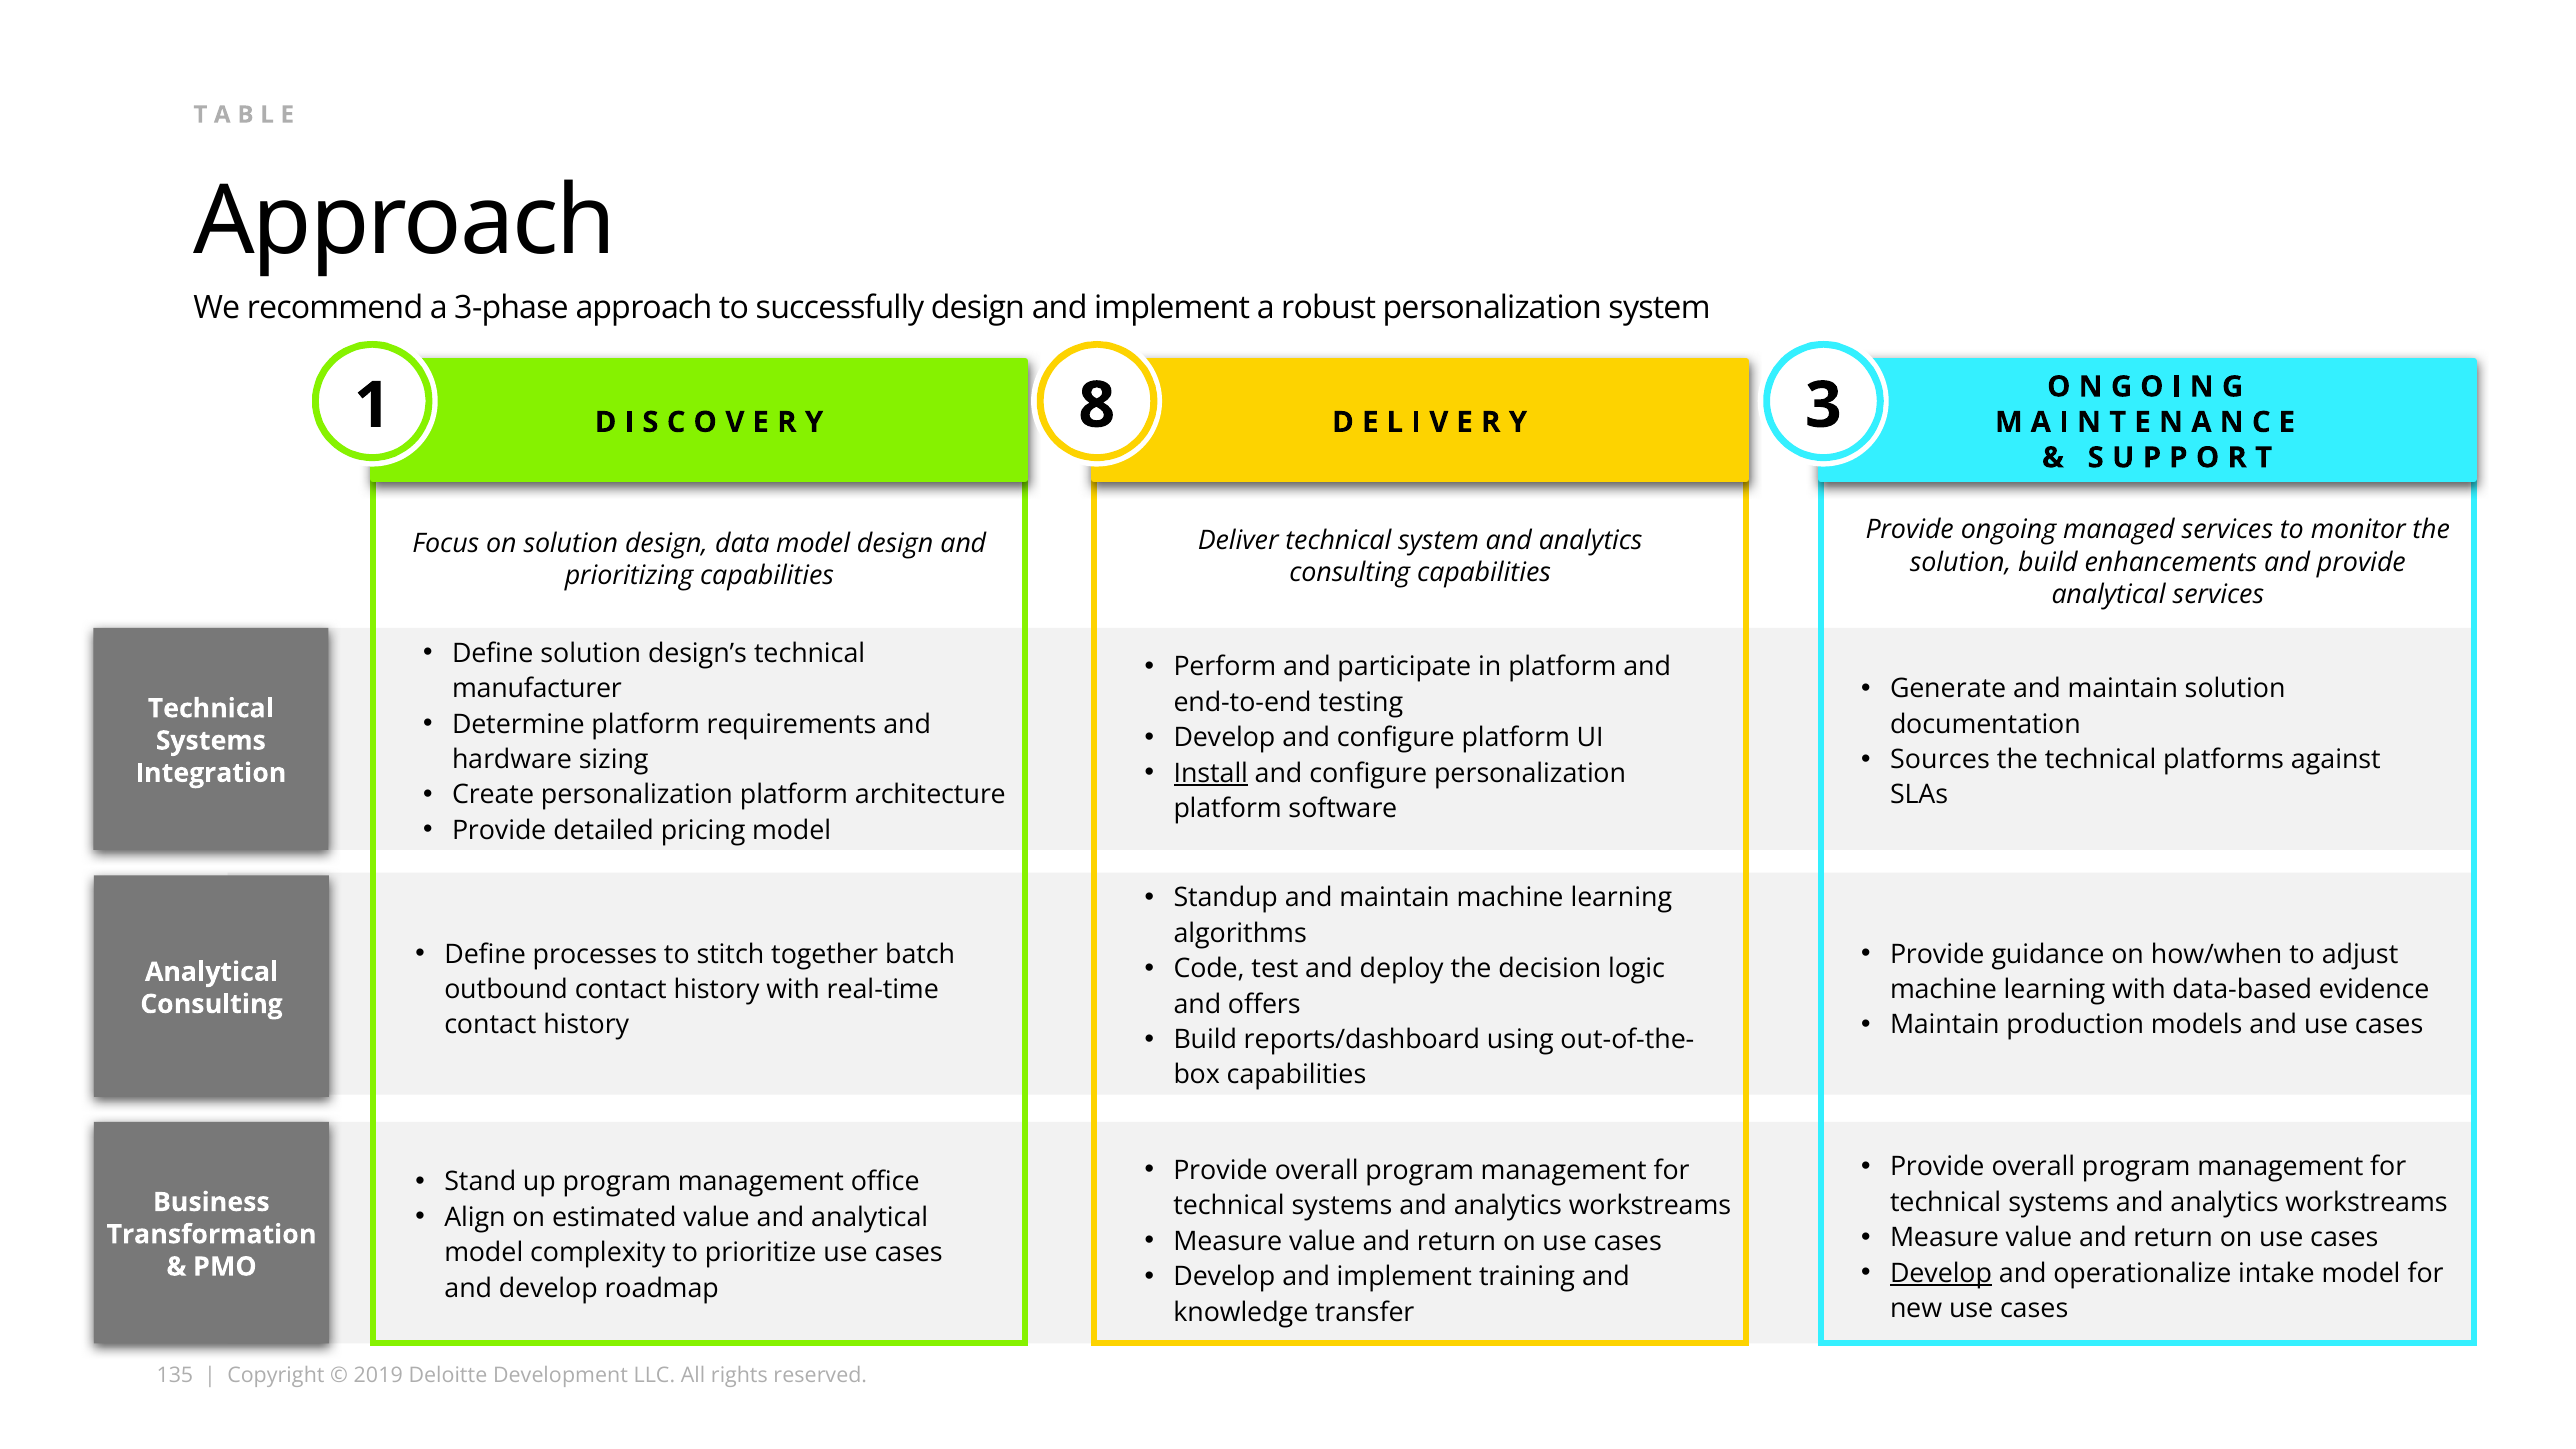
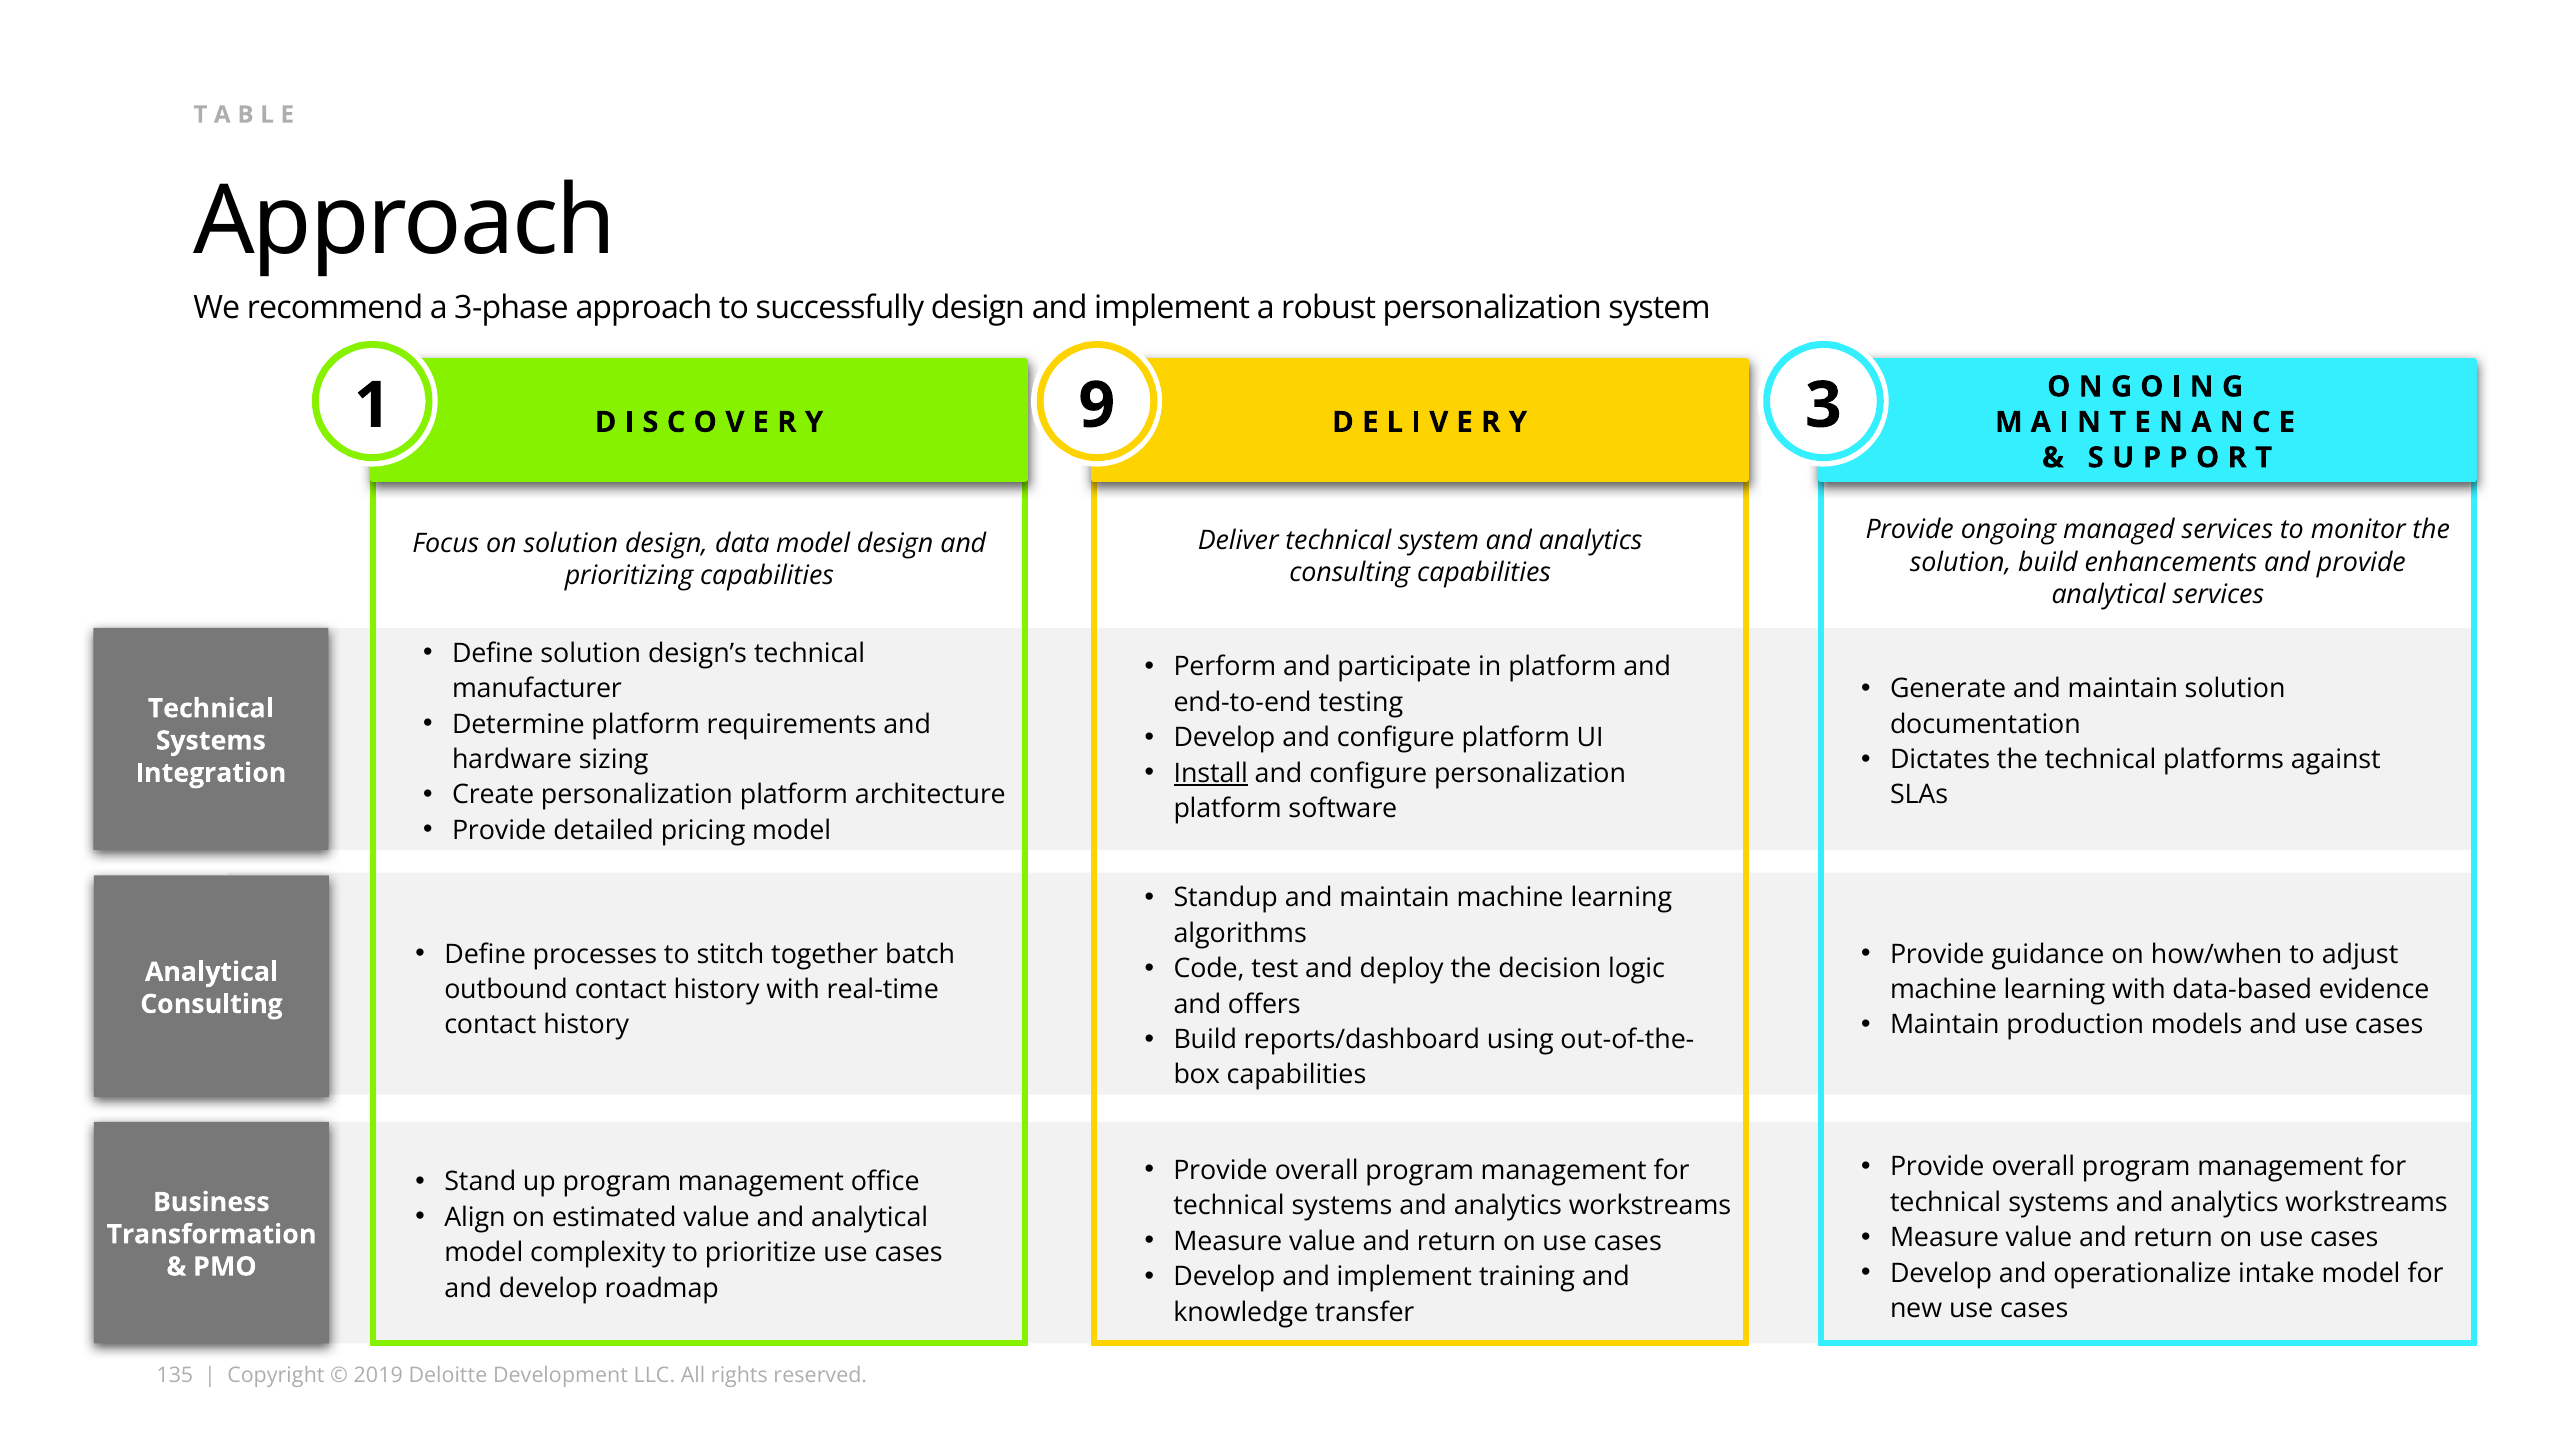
8: 8 -> 9 (1097, 406)
Sources: Sources -> Dictates (1940, 760)
Develop underline: present -> none (1941, 1273)
